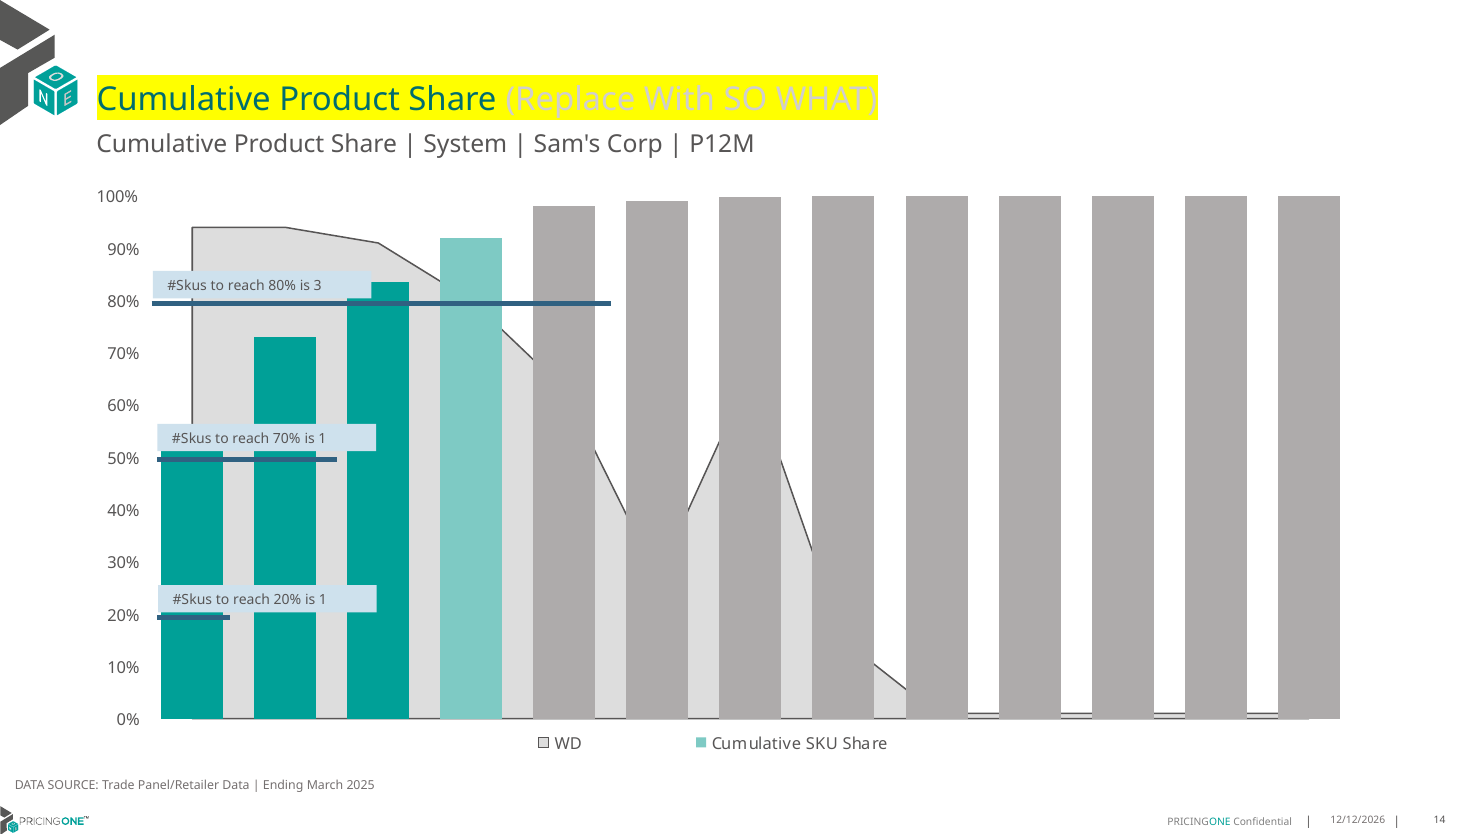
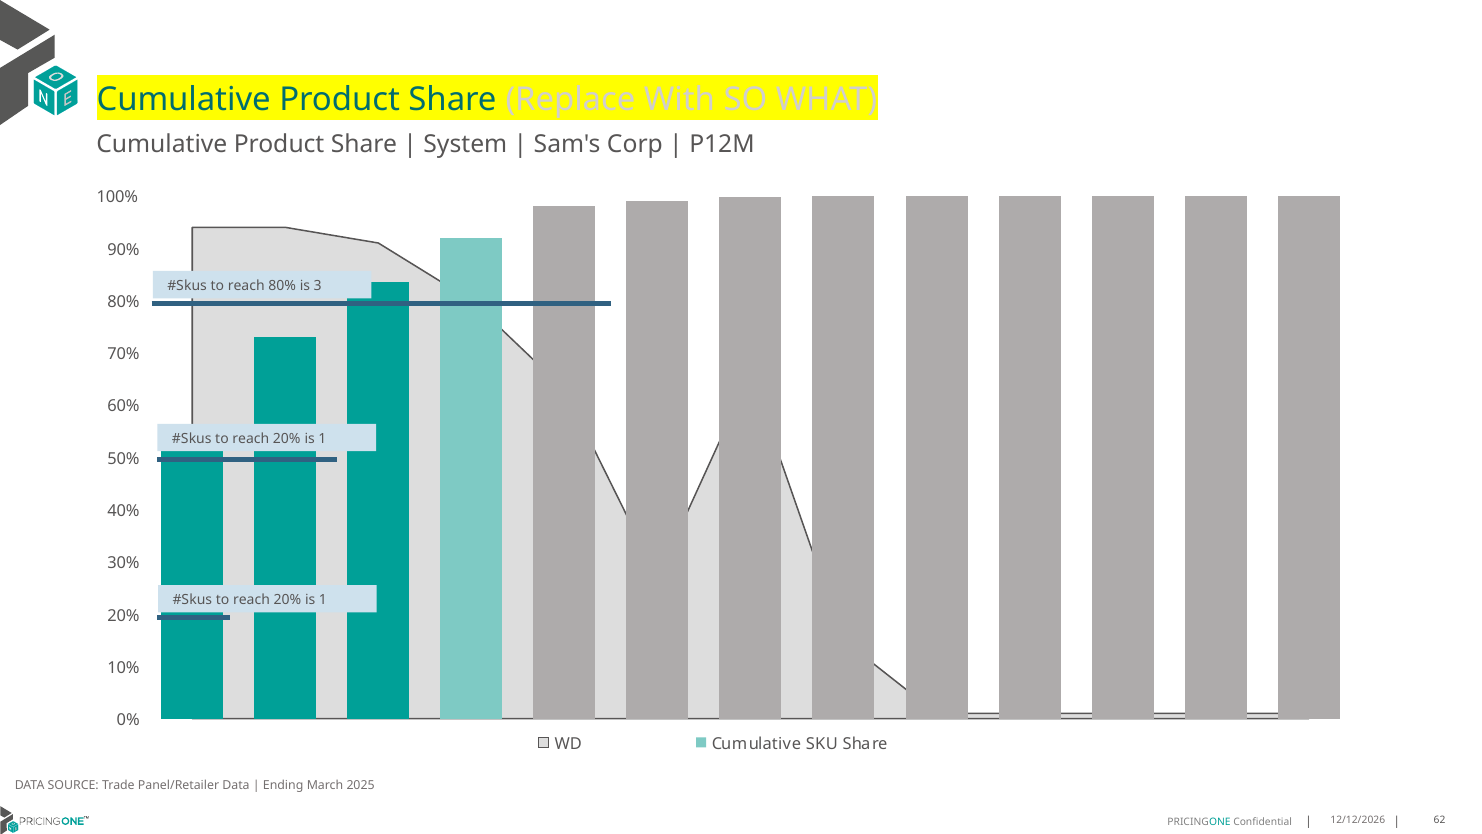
70%: 70% -> 20% (287, 438)
14: 14 -> 62 (1440, 820)
